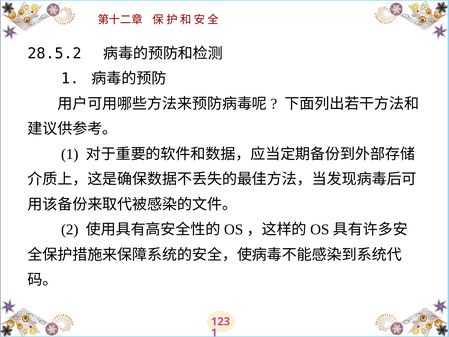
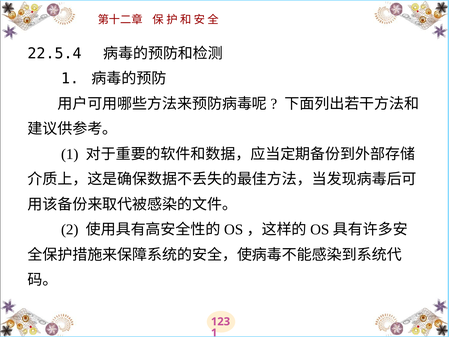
28.5.2: 28.5.2 -> 22.5.4 (55, 53)
